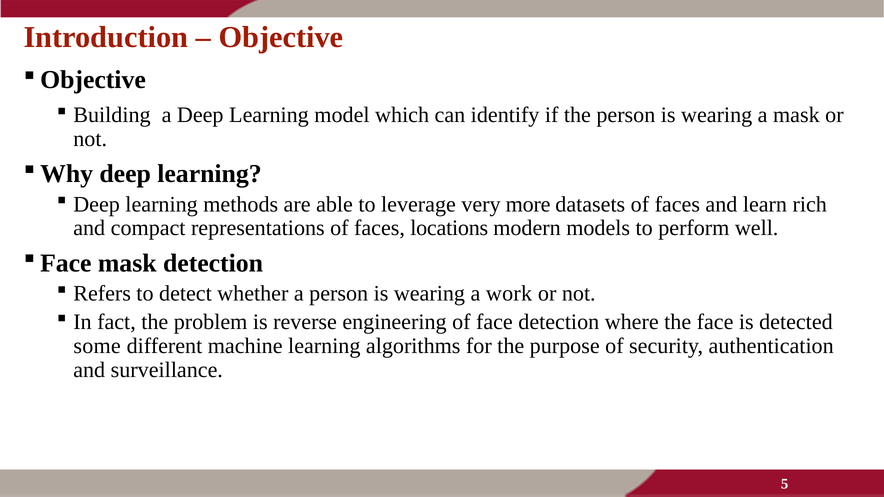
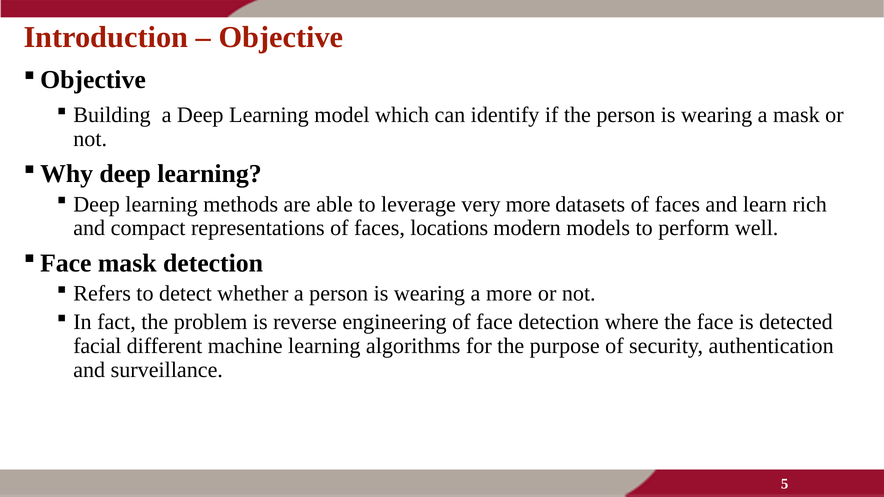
a work: work -> more (509, 294)
some: some -> facial (97, 346)
